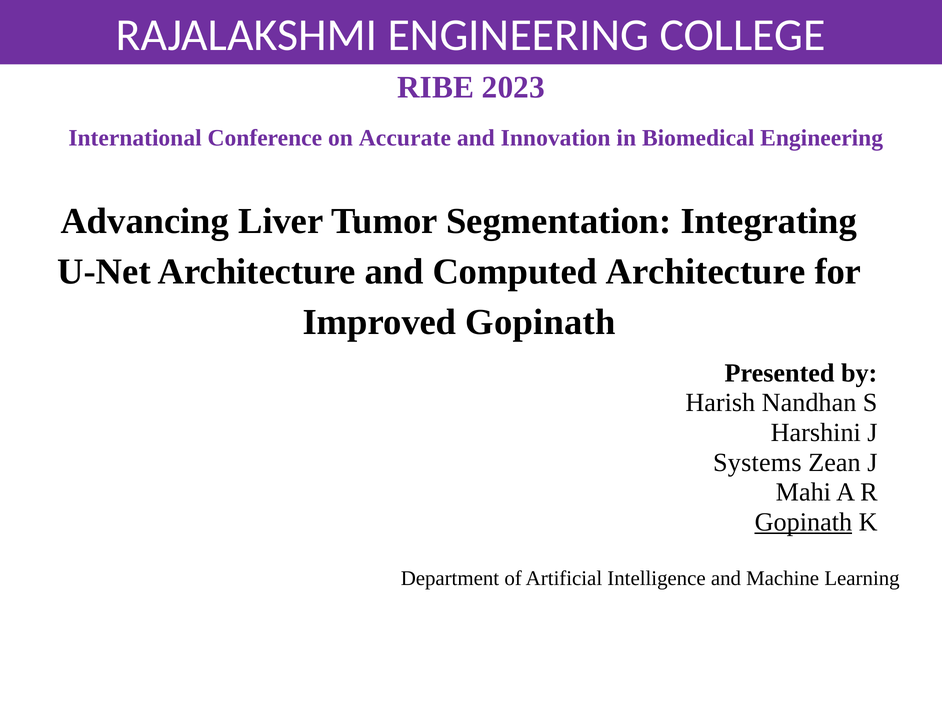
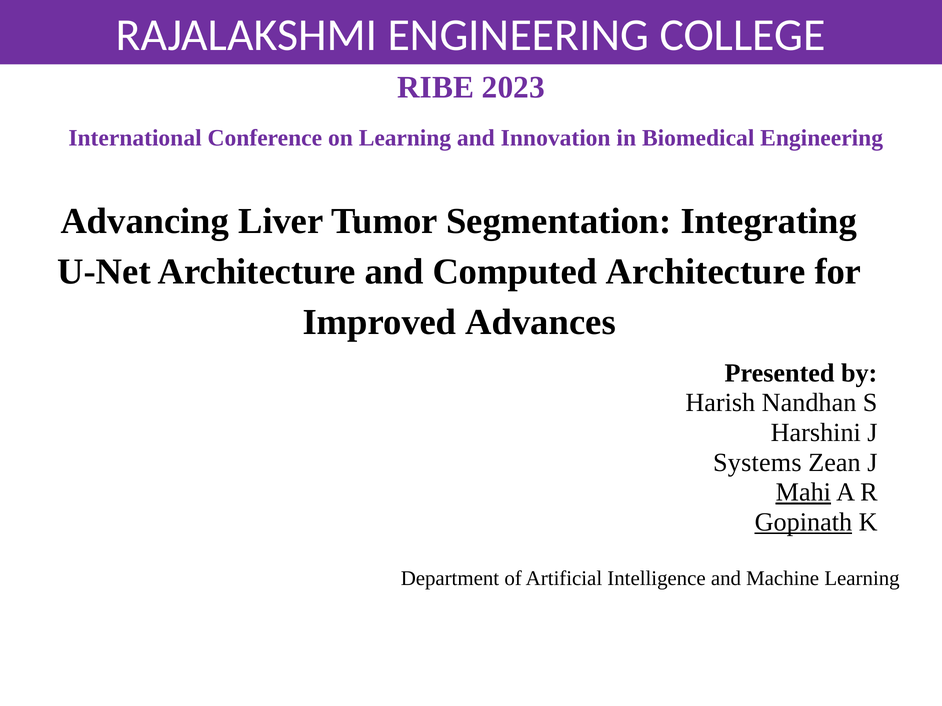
on Accurate: Accurate -> Learning (405, 138)
Improved Gopinath: Gopinath -> Advances (541, 322)
Mahi underline: none -> present (803, 493)
